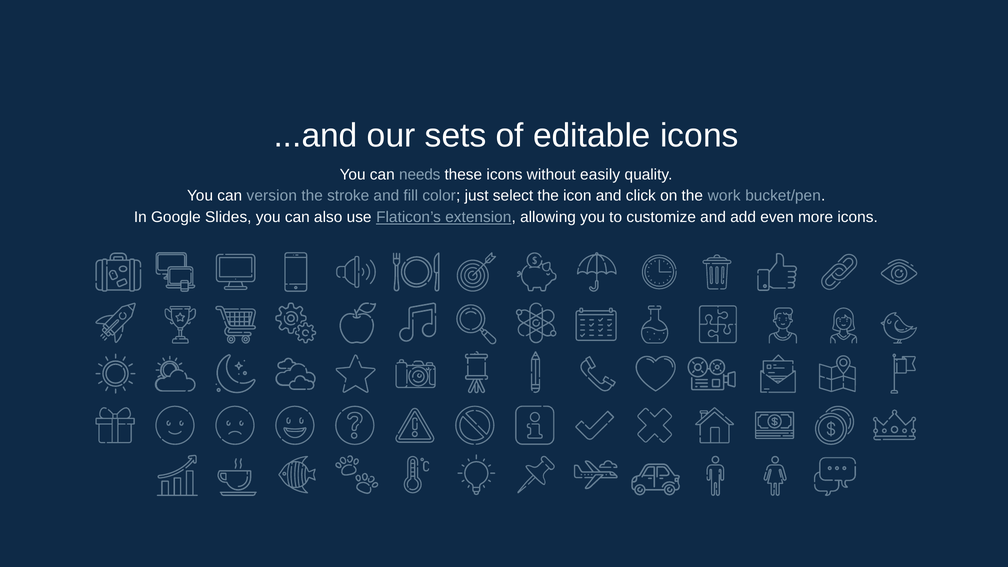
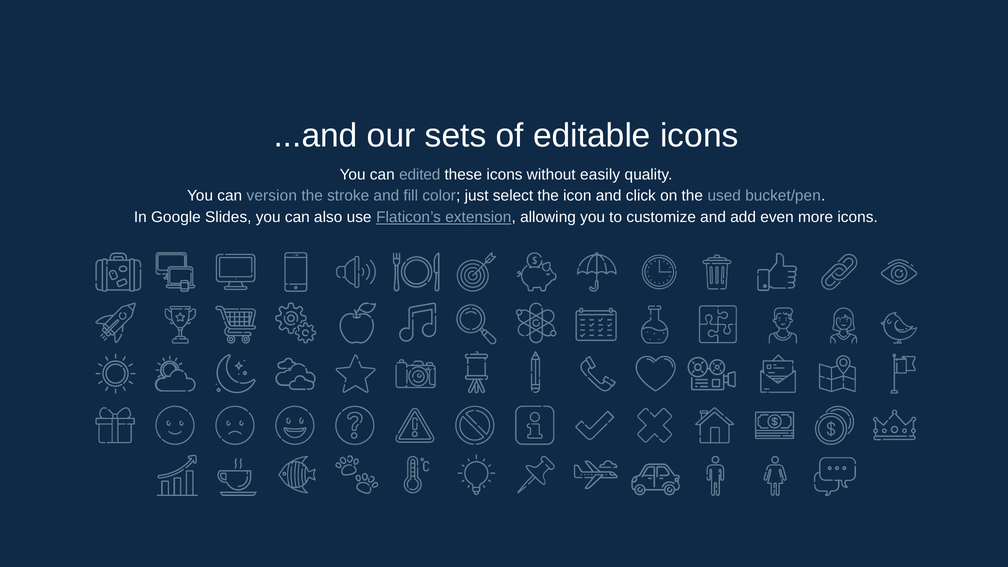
needs: needs -> edited (420, 175)
work: work -> used (724, 196)
